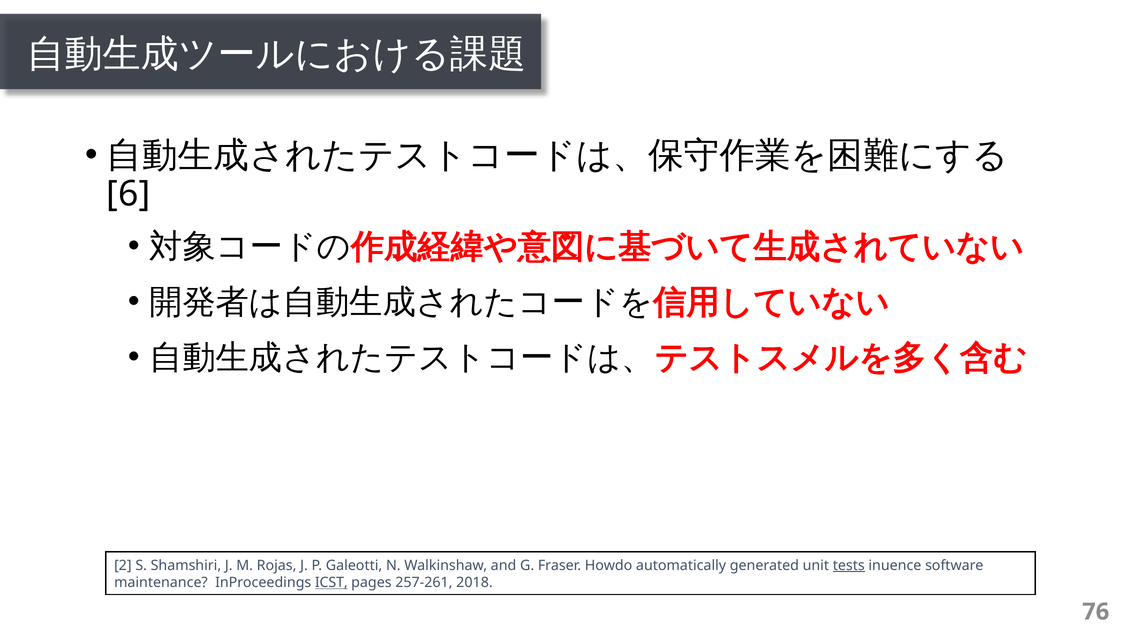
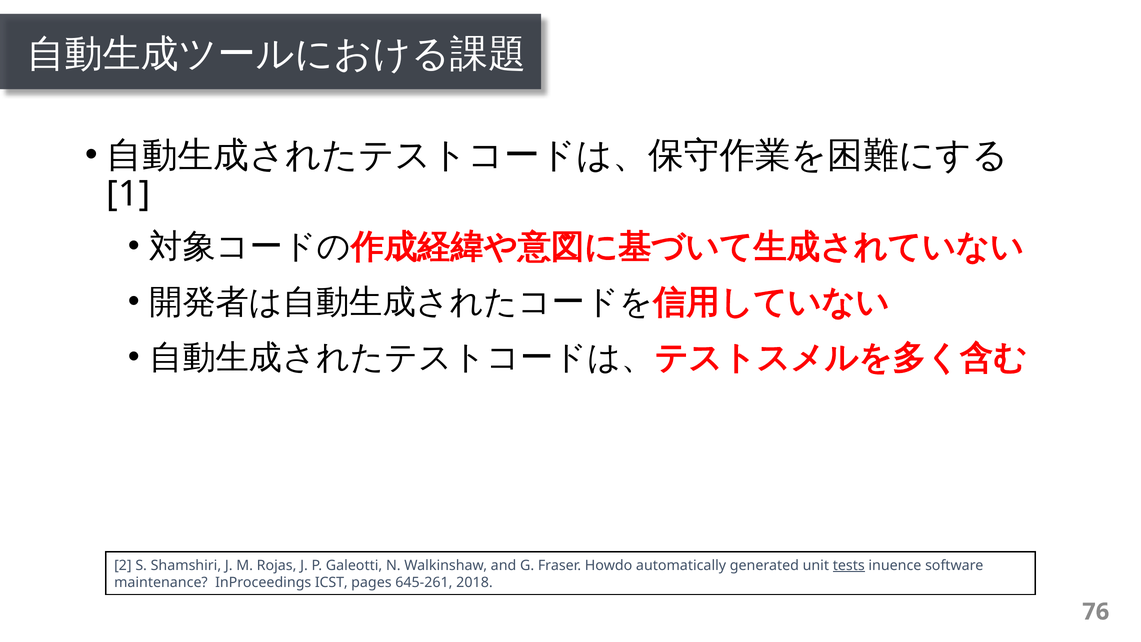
6: 6 -> 1 (128, 194)
ICST underline: present -> none (331, 582)
257-261: 257-261 -> 645-261 (424, 582)
